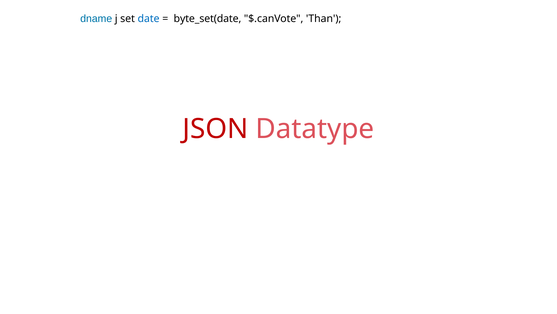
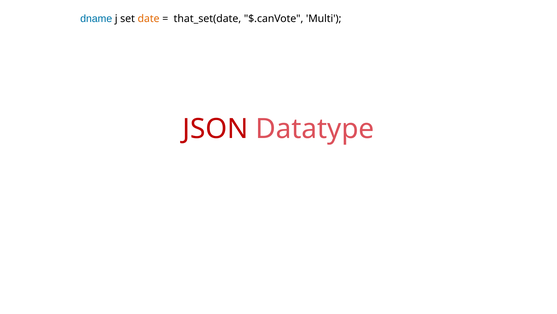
date colour: blue -> orange (149, 19)
byte_set(date: byte_set(date -> that_set(date (207, 19)
Than: Than -> Multi (324, 19)
